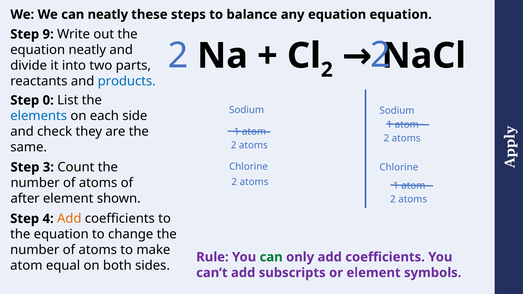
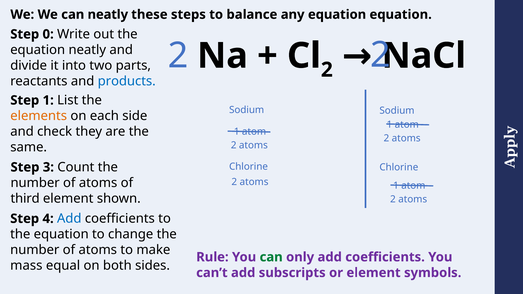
9: 9 -> 0 (48, 34)
Step 0: 0 -> 1 (48, 100)
elements colour: blue -> orange (39, 116)
after: after -> third (25, 199)
Add colour: orange -> blue (69, 219)
atom: atom -> mass (26, 266)
